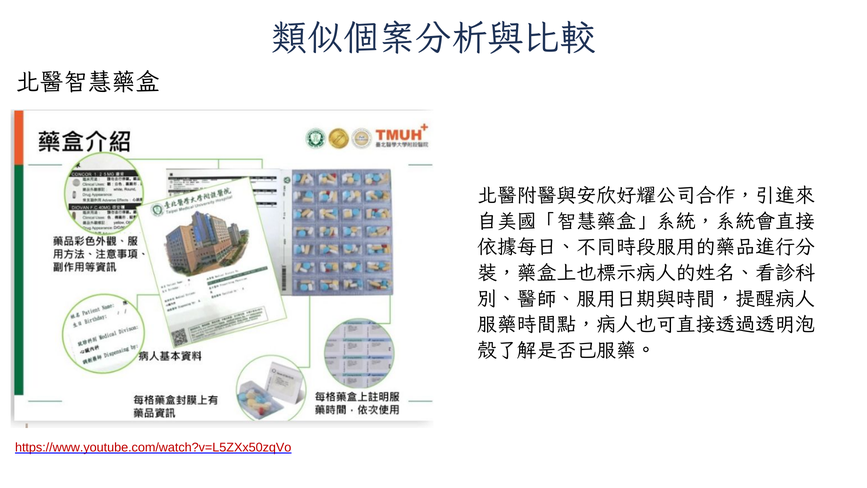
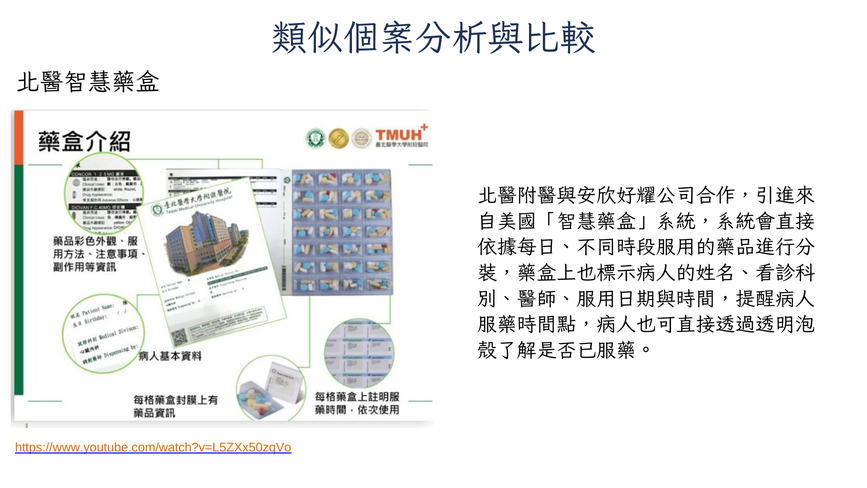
https://www.youtube.com/watch?v=L5ZXx50zqVo colour: red -> orange (153, 447)
